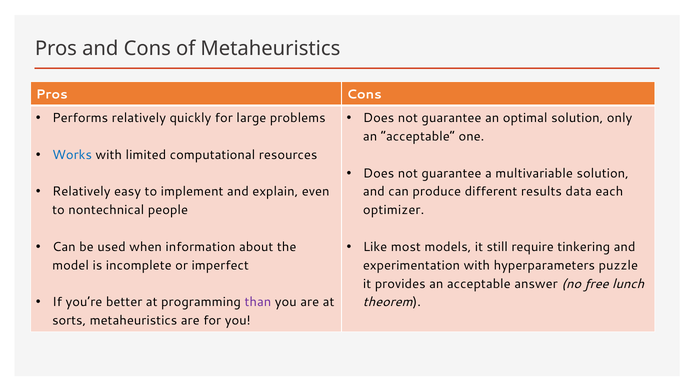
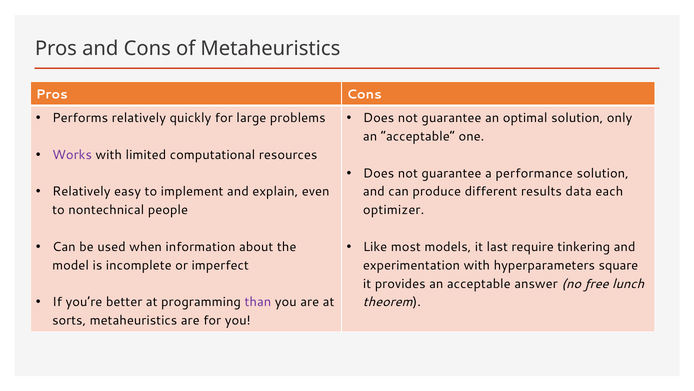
Works colour: blue -> purple (72, 155)
multivariable: multivariable -> performance (534, 173)
still: still -> last (497, 246)
puzzle: puzzle -> square (618, 265)
